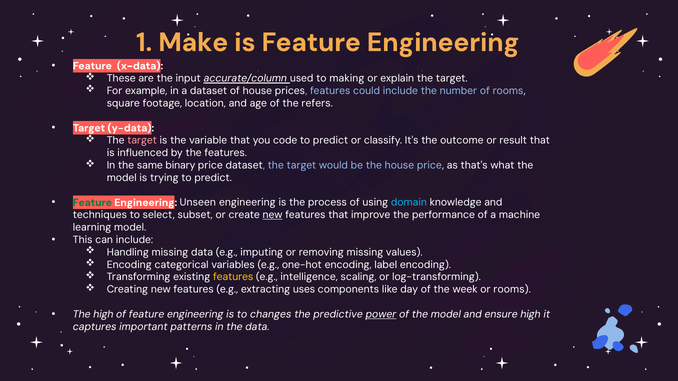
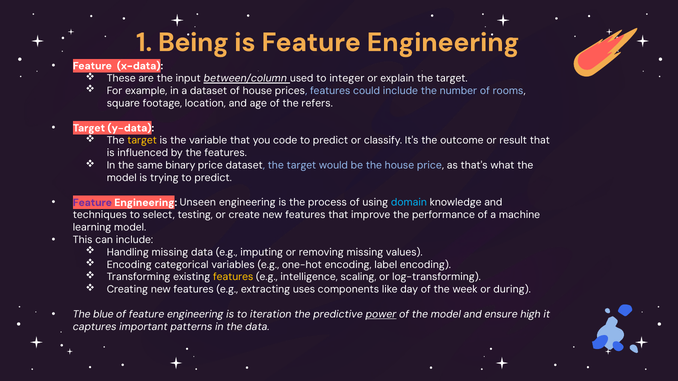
Make: Make -> Being (193, 42)
accurate/column: accurate/column -> between/column (245, 78)
making: making -> integer (347, 78)
target colour: pink -> yellow (142, 141)
Feature colour: green -> purple (92, 203)
subset: subset -> testing (195, 215)
new underline: present -> none (273, 215)
or rooms: rooms -> during (512, 290)
The high: high -> blue (103, 315)
changes: changes -> iteration (271, 315)
